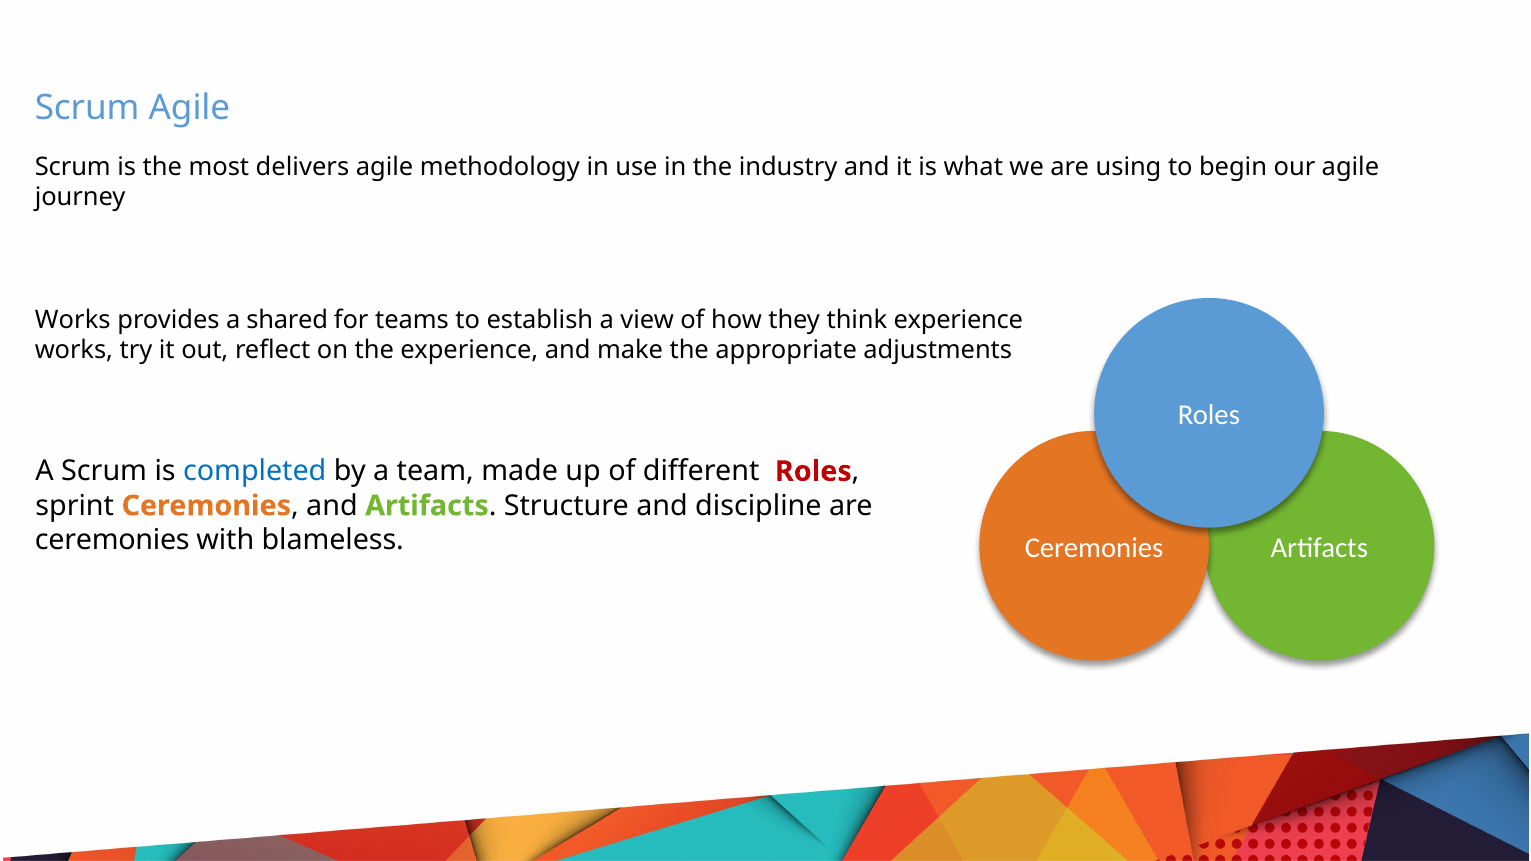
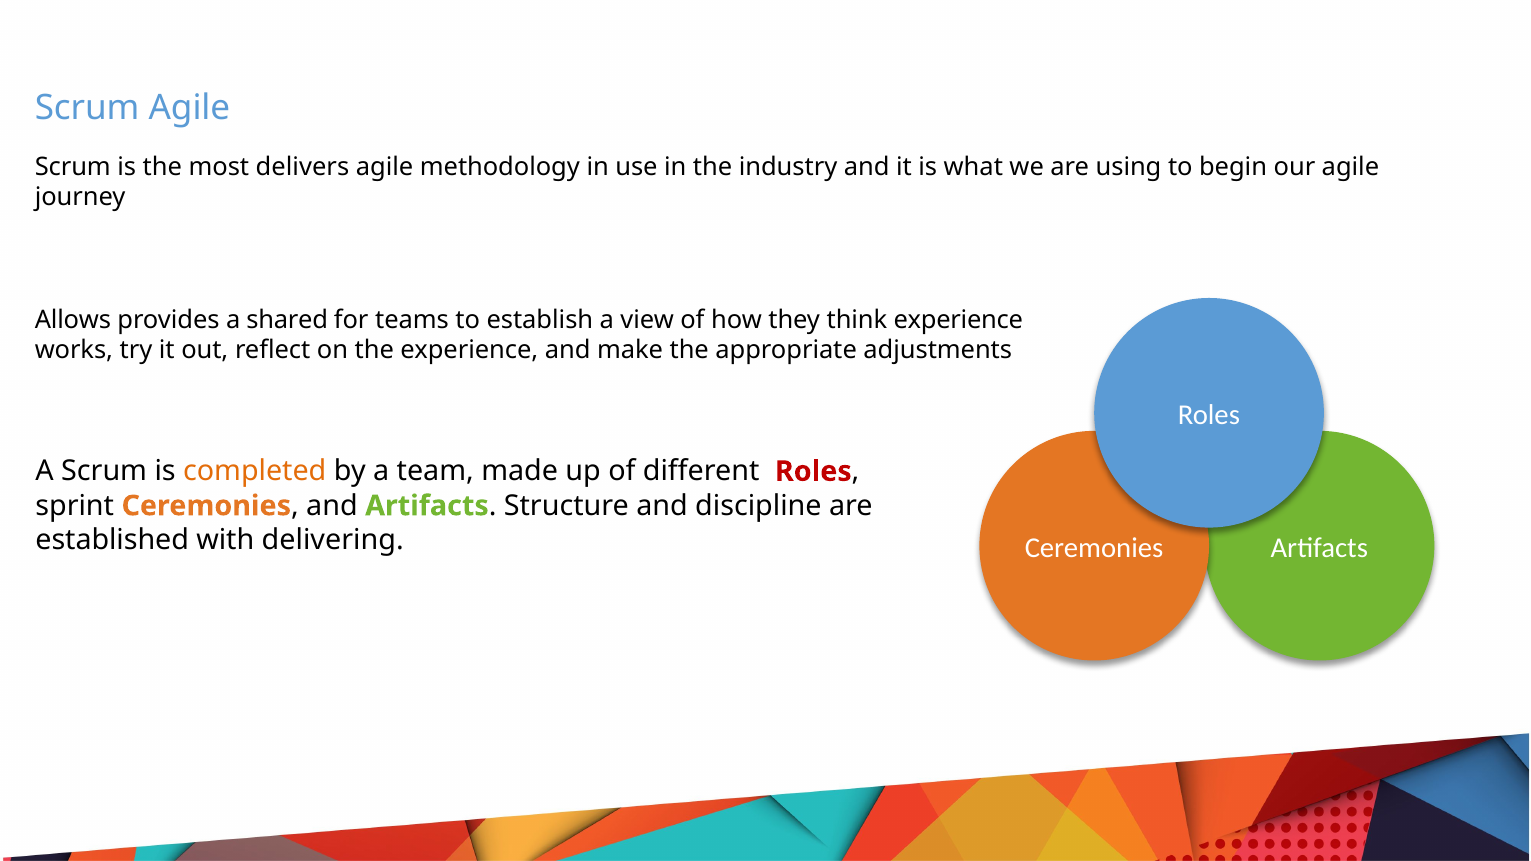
Works: Works -> Allows (73, 320)
completed colour: blue -> orange (255, 471)
ceremonies: ceremonies -> established (112, 540)
blameless: blameless -> delivering (333, 540)
